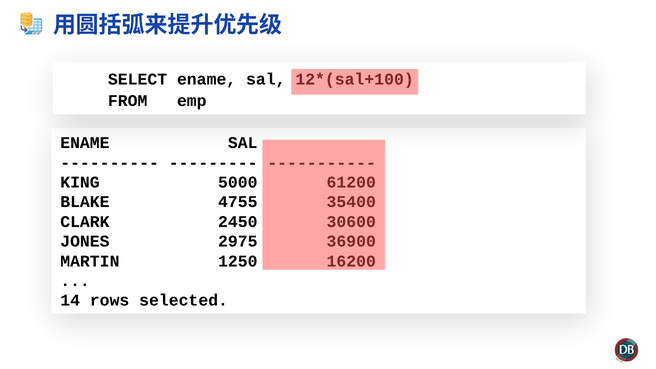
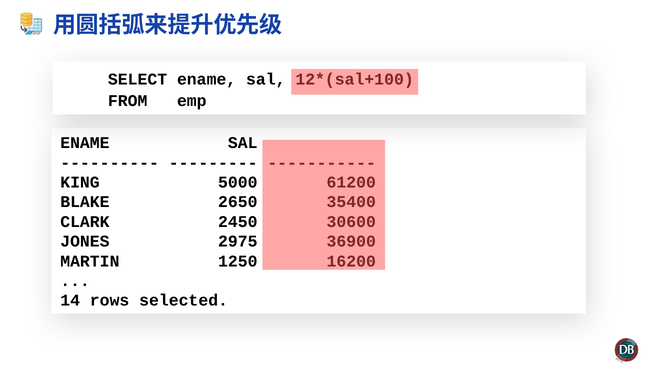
4755: 4755 -> 2650 (238, 202)
